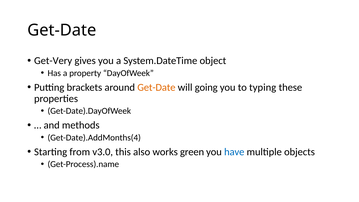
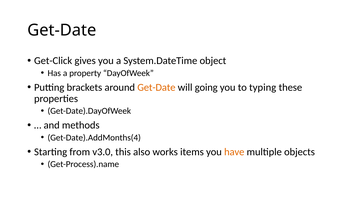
Get-Very: Get-Very -> Get-Click (53, 61)
green: green -> items (192, 152)
have colour: blue -> orange (234, 152)
